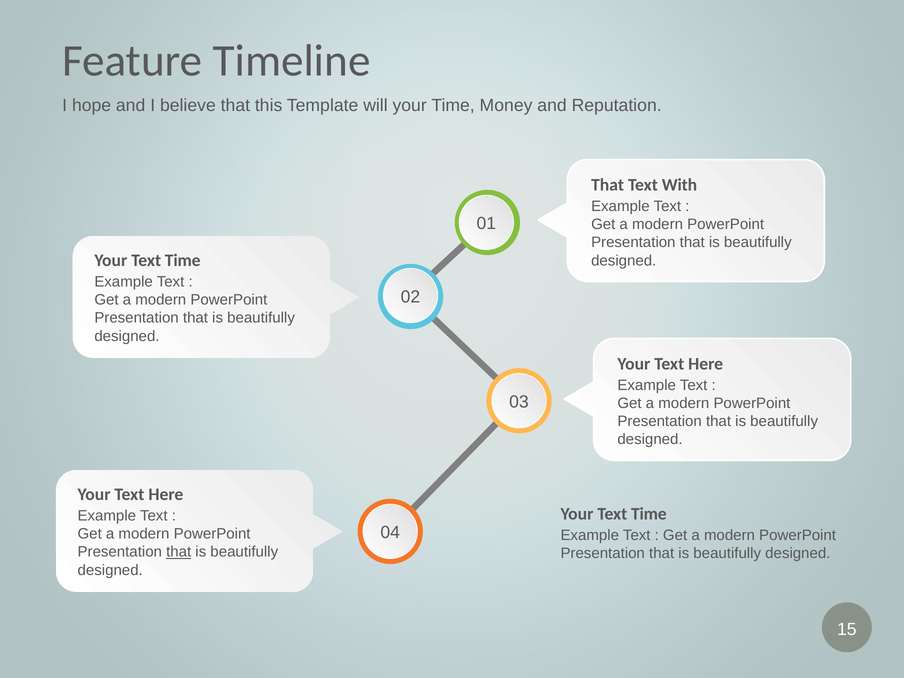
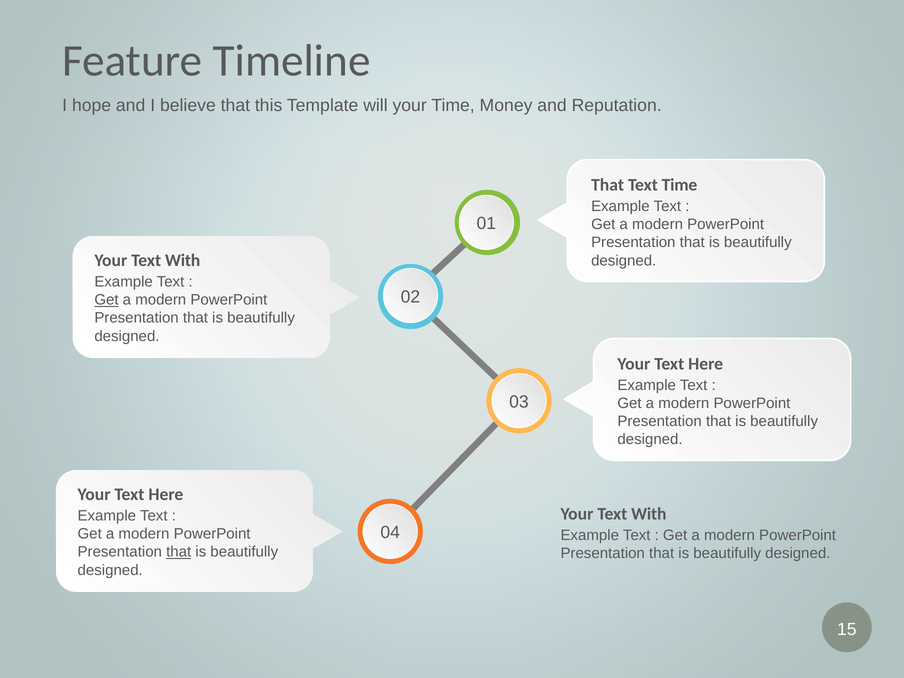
Text With: With -> Time (679, 185)
Time: Time -> With (183, 261)
Get underline: none -> present (106, 300)
Time: Time -> With (649, 514)
